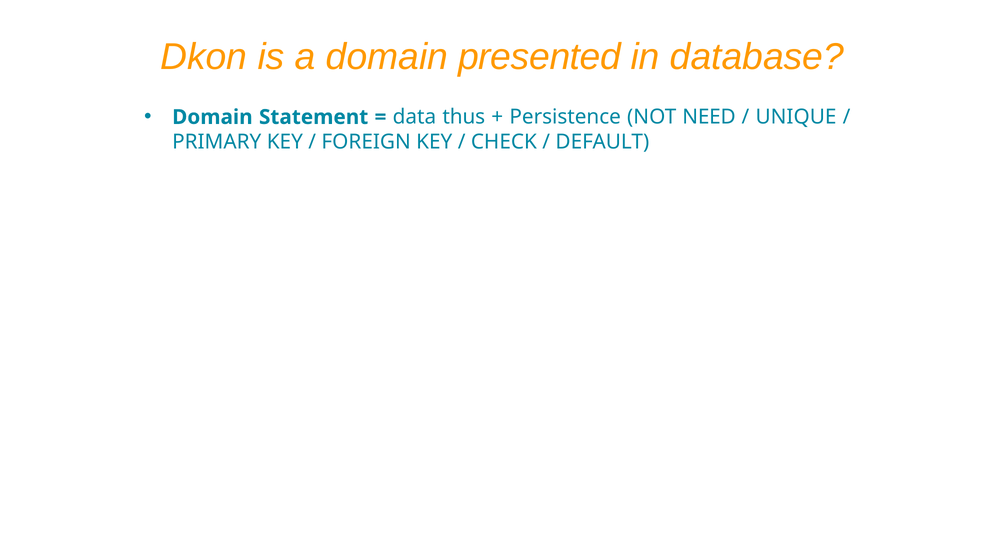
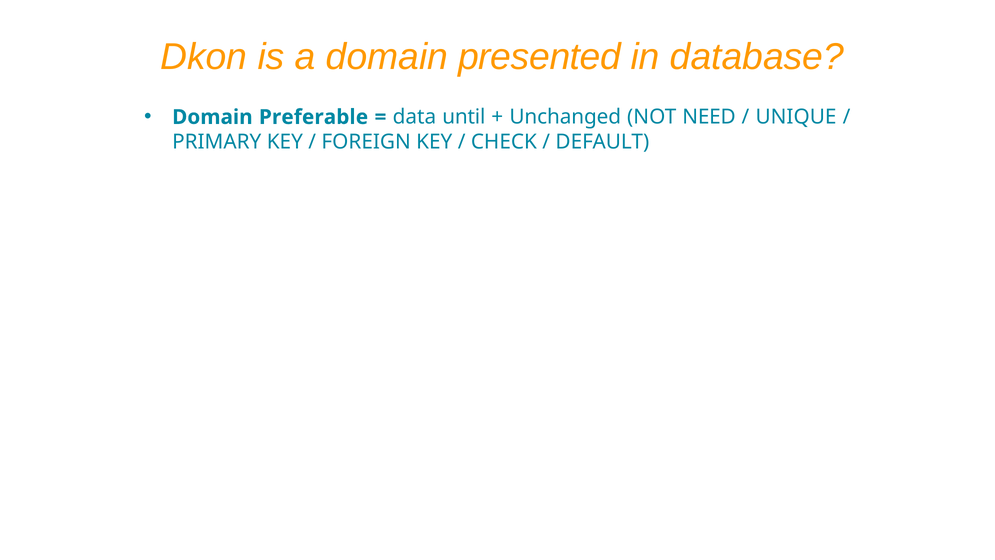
Statement: Statement -> Preferable (314, 117)
thus: thus -> until (464, 117)
Persistence: Persistence -> Unchanged (565, 117)
